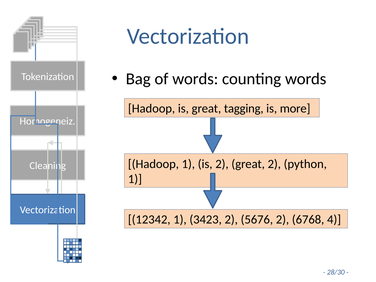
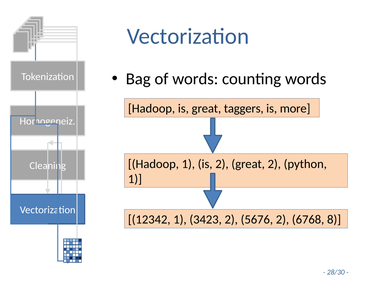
tagging: tagging -> taggers (244, 109)
4: 4 -> 8 (334, 220)
